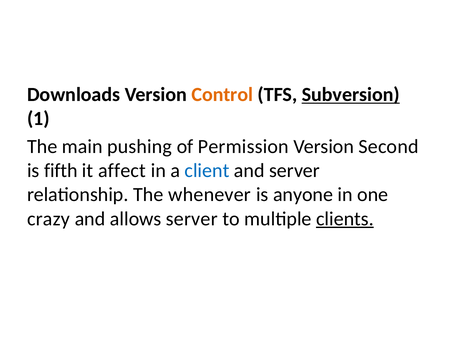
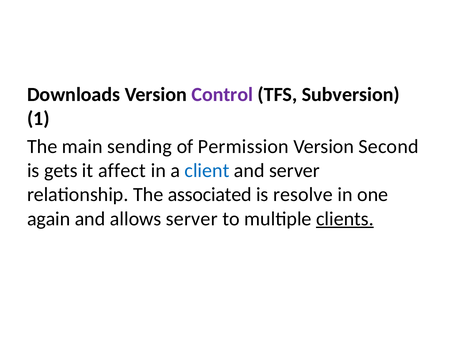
Control colour: orange -> purple (222, 95)
Subversion underline: present -> none (351, 95)
pushing: pushing -> sending (140, 147)
fifth: fifth -> gets (61, 171)
whenever: whenever -> associated (210, 195)
anyone: anyone -> resolve (303, 195)
crazy: crazy -> again (49, 219)
